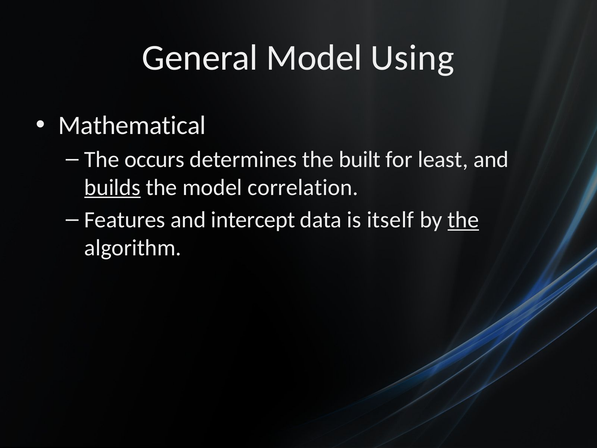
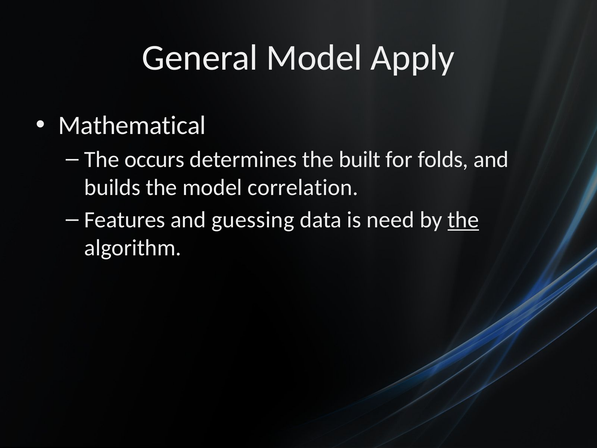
Using: Using -> Apply (413, 58)
least: least -> folds (443, 159)
builds underline: present -> none (112, 187)
intercept: intercept -> guessing (253, 220)
itself: itself -> need (390, 220)
